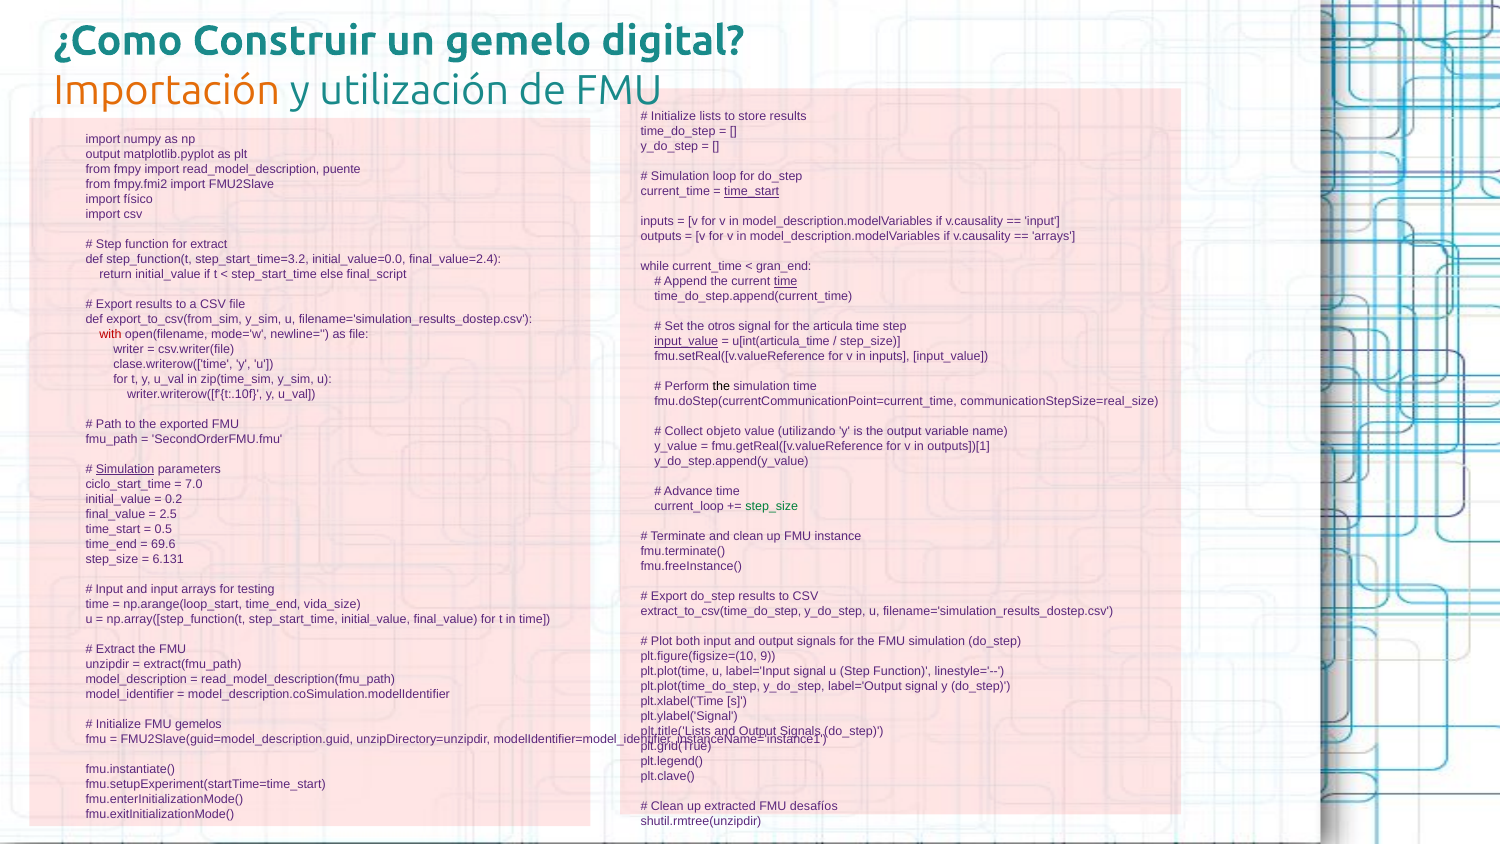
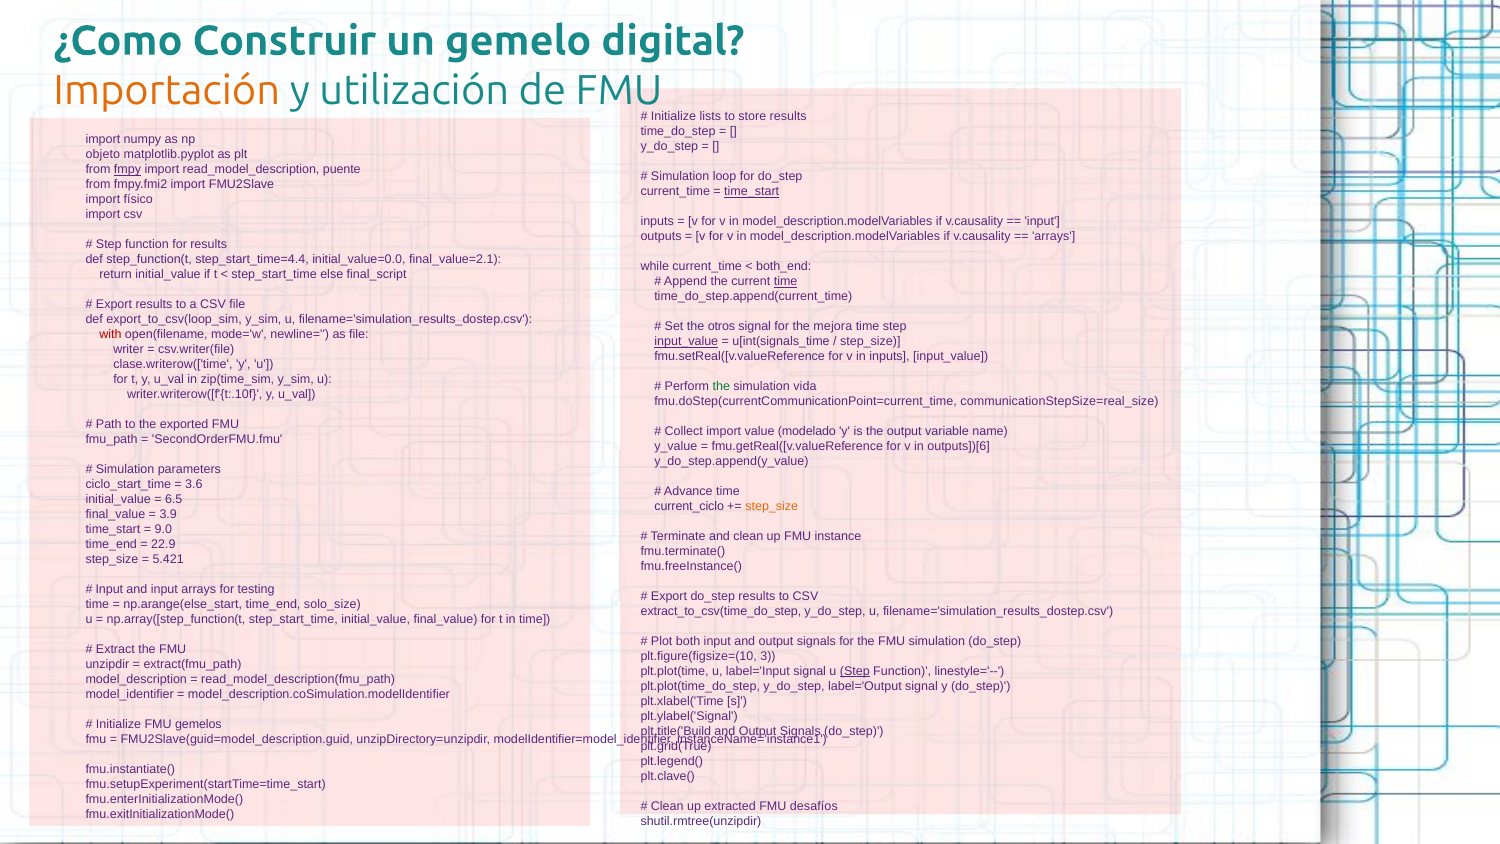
output: output -> objeto (103, 155)
fmpy underline: none -> present (127, 170)
for extract: extract -> results (209, 245)
step_start_time=3.2: step_start_time=3.2 -> step_start_time=4.4 (252, 260)
final_value=2.4: final_value=2.4 -> final_value=2.1 (455, 260)
gran_end: gran_end -> both_end (784, 267)
export_to_csv(from_sim: export_to_csv(from_sim -> export_to_csv(loop_sim (174, 320)
articula: articula -> mejora (833, 327)
u[int(articula_time: u[int(articula_time -> u[int(signals_time (781, 342)
the colour: black -> green (721, 387)
simulation time: time -> vida (805, 387)
Collect objeto: objeto -> import (724, 432)
utilizando: utilizando -> modelado (807, 432)
outputs])[1: outputs])[1 -> outputs])[6 (959, 447)
Simulation underline: present -> none (125, 470)
7.0: 7.0 -> 3.6 (194, 485)
0.2: 0.2 -> 6.5 (174, 500)
current_loop: current_loop -> current_ciclo (689, 507)
step_size colour: green -> orange (772, 507)
2.5: 2.5 -> 3.9 (168, 515)
0.5: 0.5 -> 9.0 (163, 530)
69.6: 69.6 -> 22.9 (163, 545)
6.131: 6.131 -> 5.421 (168, 560)
np.arange(loop_start: np.arange(loop_start -> np.arange(else_start (183, 605)
vida_size: vida_size -> solo_size (332, 605)
9: 9 -> 3 (768, 657)
Step underline: none -> present (855, 672)
plt.title('Lists: plt.title('Lists -> plt.title('Build (676, 732)
